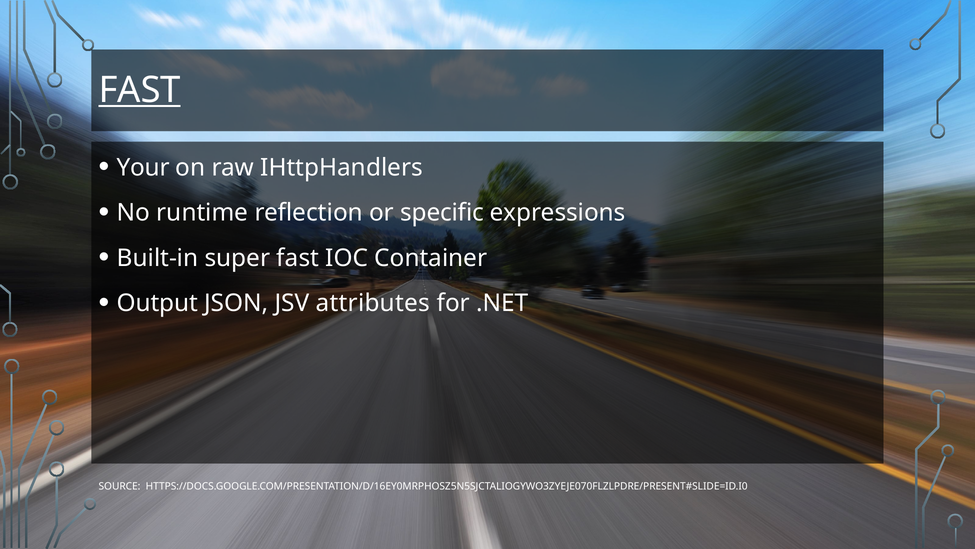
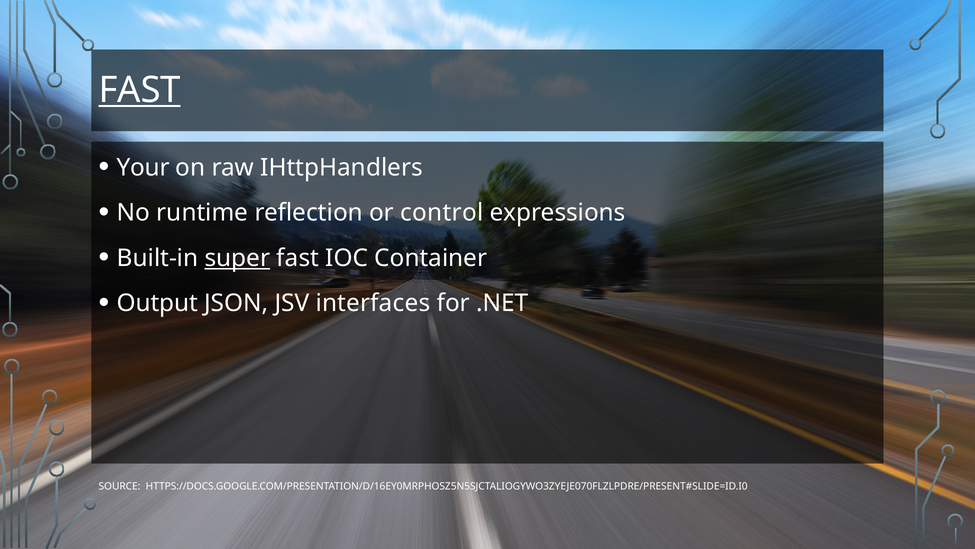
specific: specific -> control (442, 213)
super underline: none -> present (237, 258)
attributes: attributes -> interfaces (373, 303)
